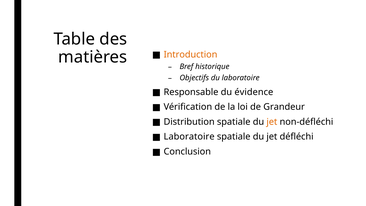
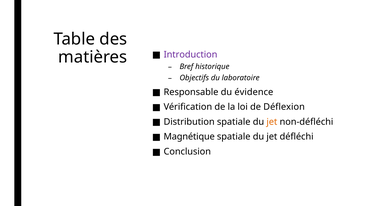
Introduction colour: orange -> purple (191, 54)
Grandeur: Grandeur -> Déflexion (284, 107)
Laboratoire: Laboratoire -> Magnétique (189, 137)
